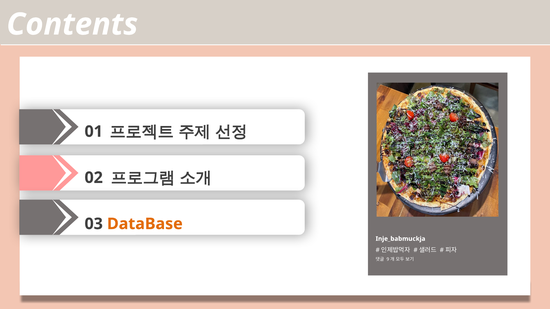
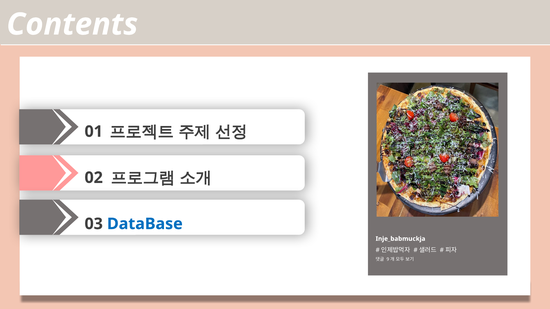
DataBase colour: orange -> blue (145, 224)
